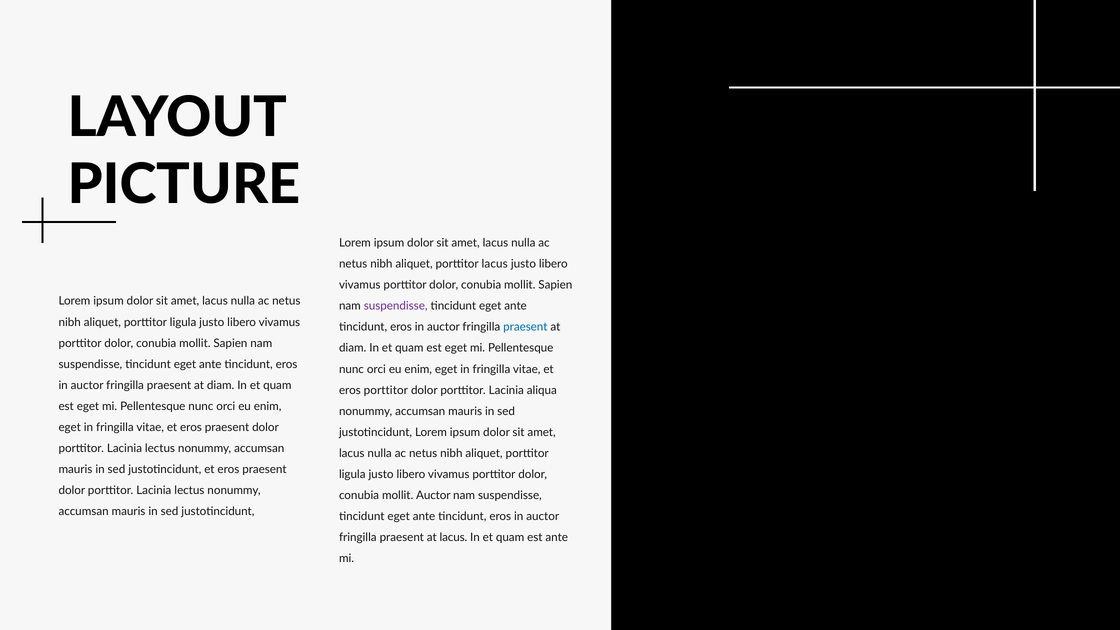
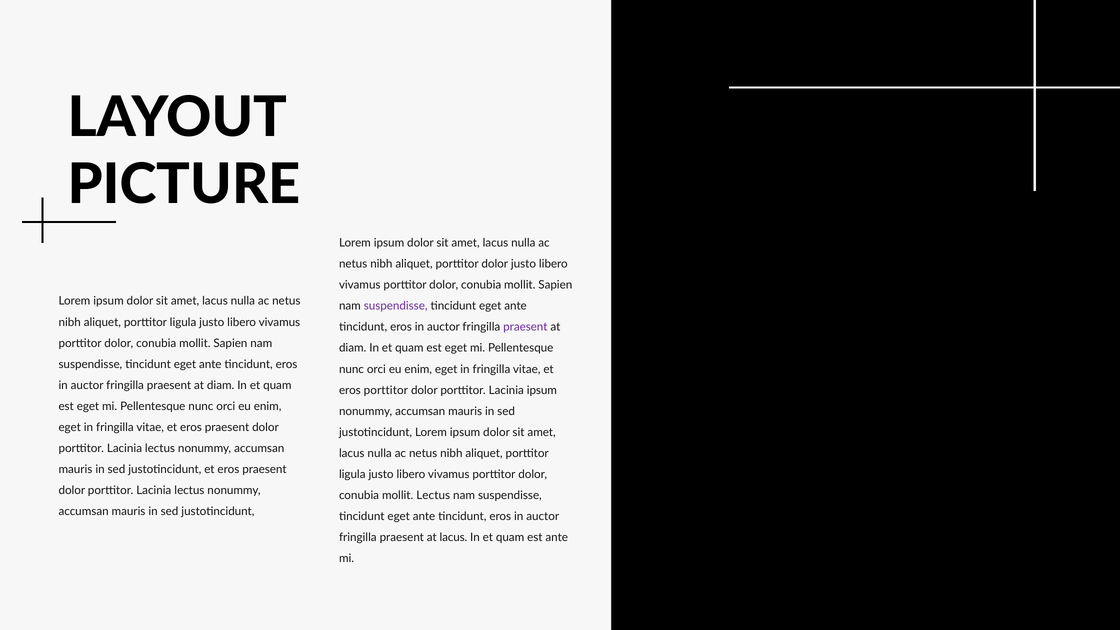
aliquet porttitor lacus: lacus -> dolor (495, 264)
praesent colour: blue -> purple (525, 327)
Lacinia aliqua: aliqua -> ipsum (542, 390)
mollit Auctor: Auctor -> Lectus (433, 495)
